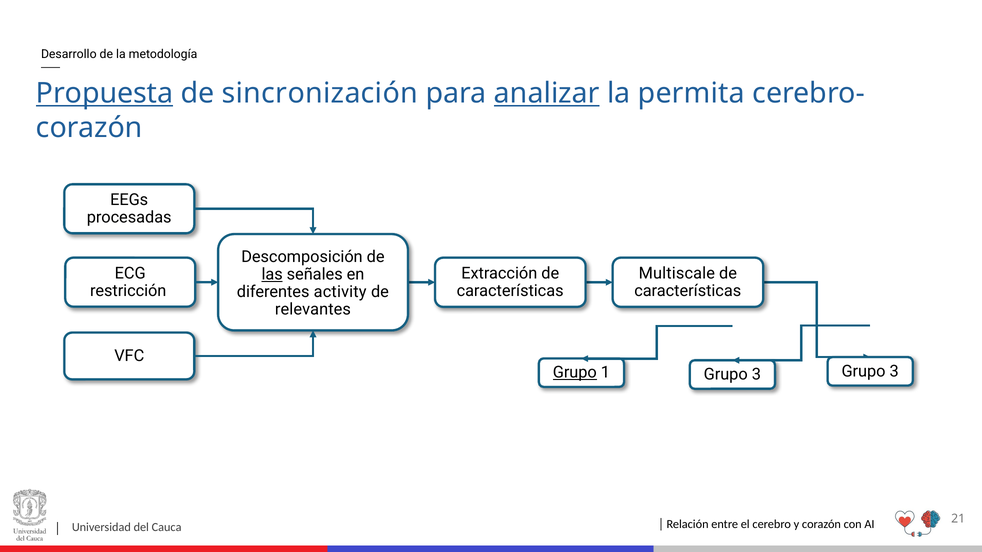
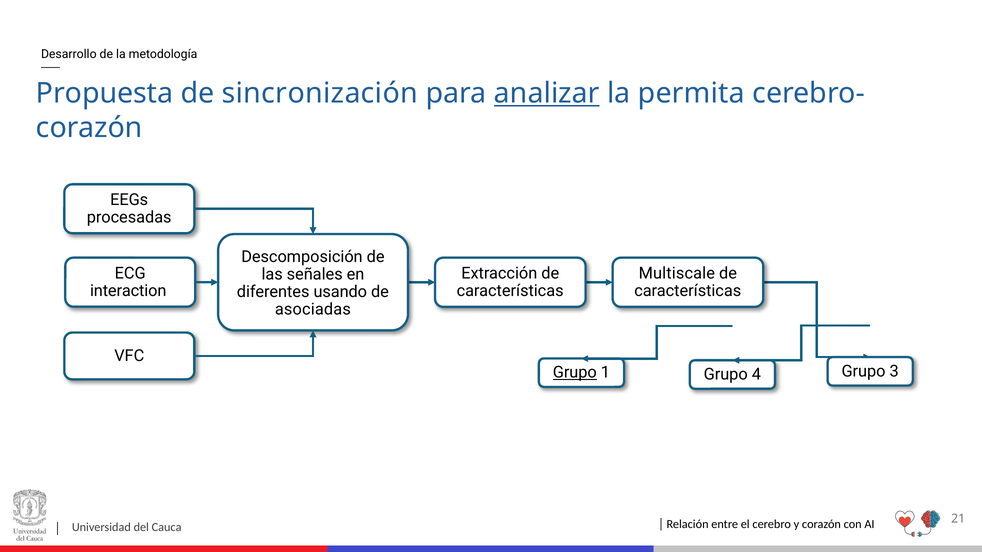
Propuesta underline: present -> none (105, 94)
las underline: present -> none (272, 274)
restricción: restricción -> interaction (128, 291)
activity: activity -> usando (340, 292)
relevantes: relevantes -> asociadas (313, 310)
1 Grupo 3: 3 -> 4 (756, 375)
